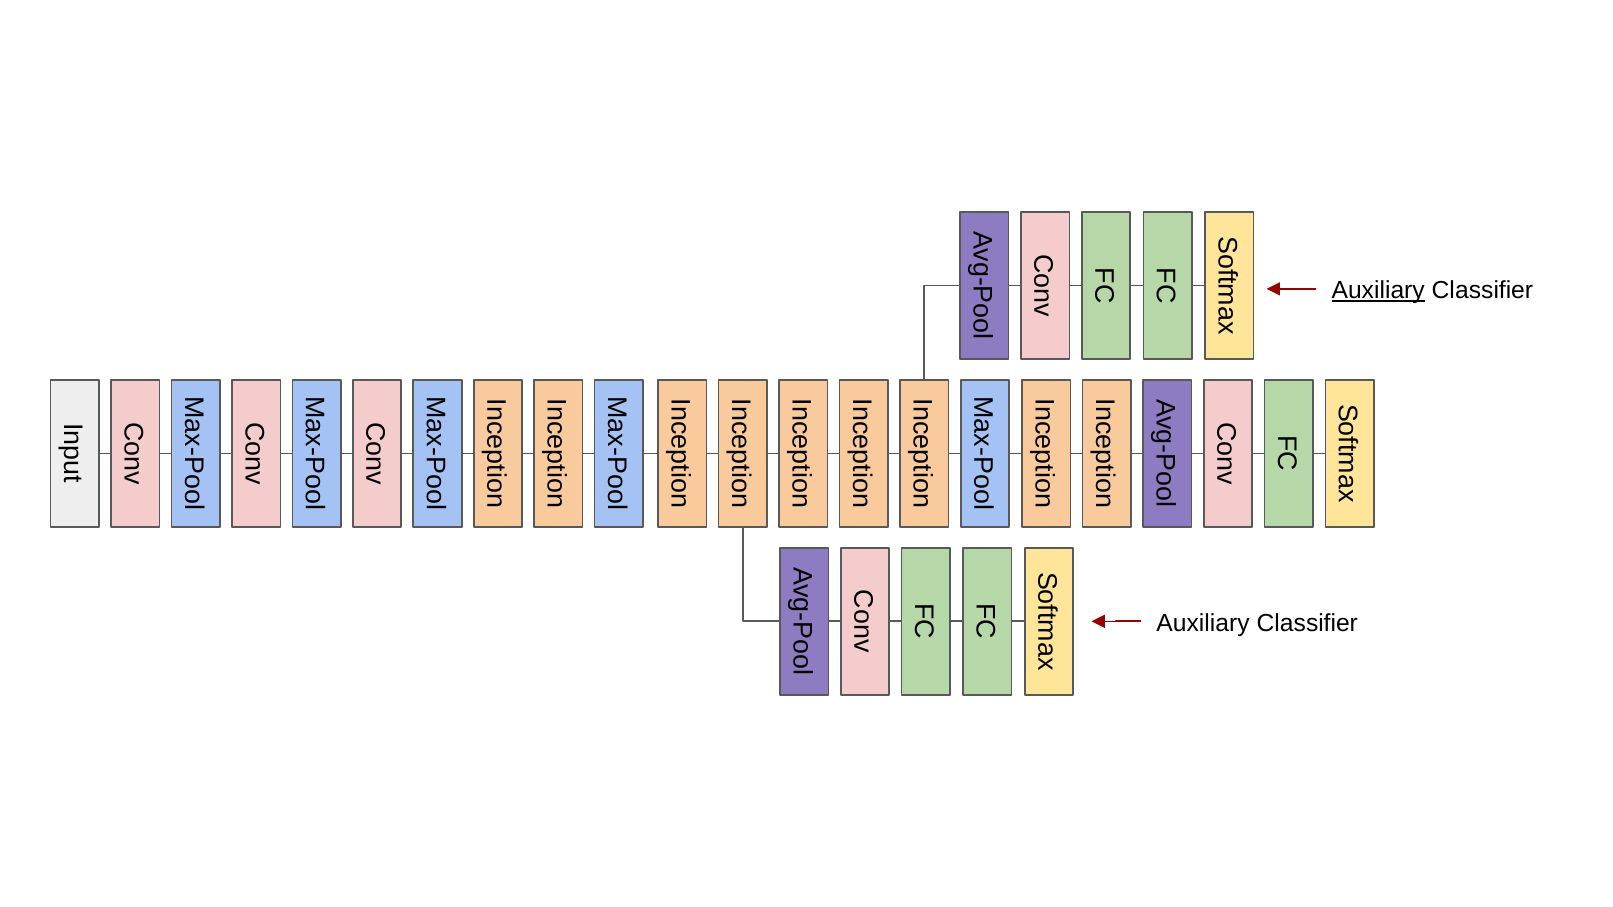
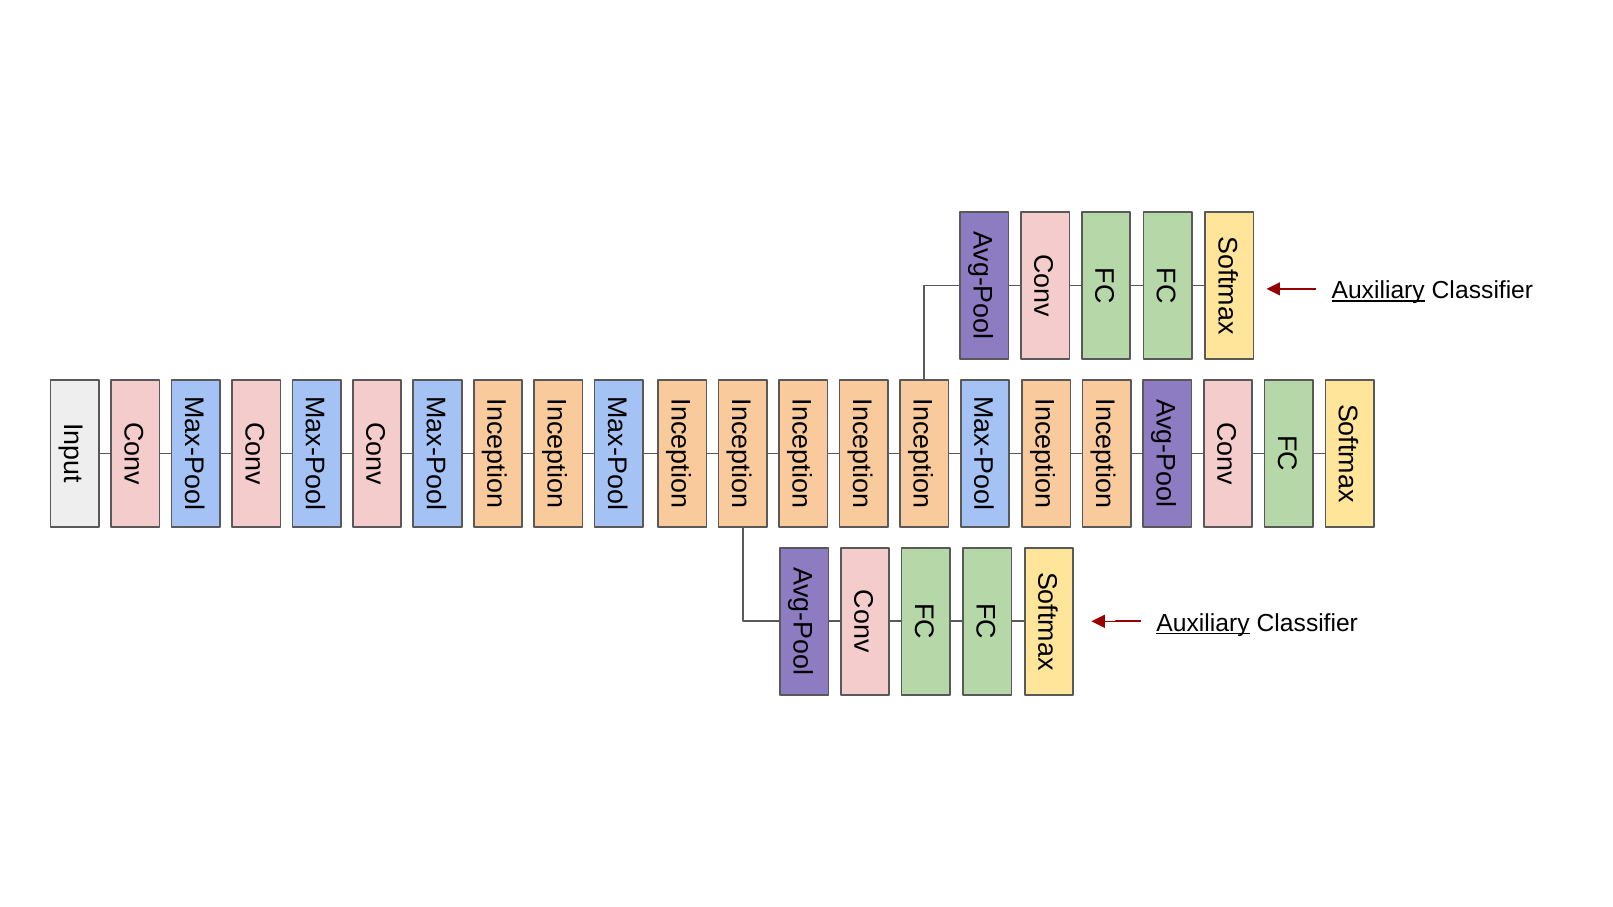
Auxiliary underline: none -> present (1203, 623)
